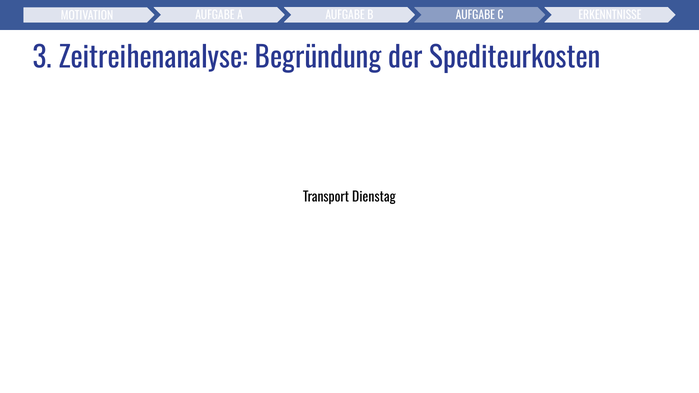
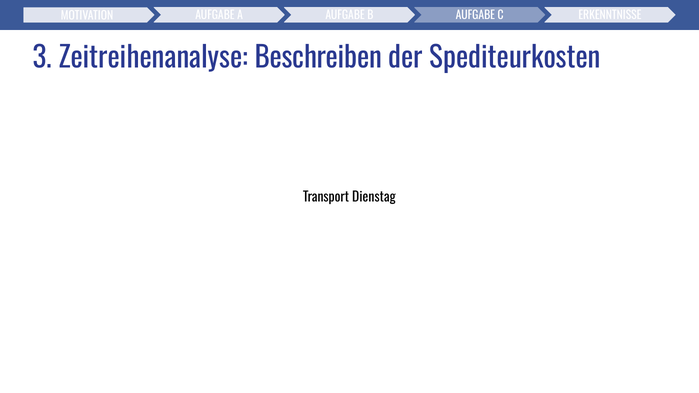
Begründung: Begründung -> Beschreiben (318, 58)
